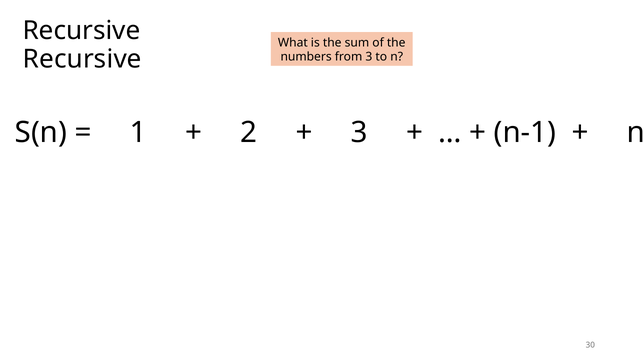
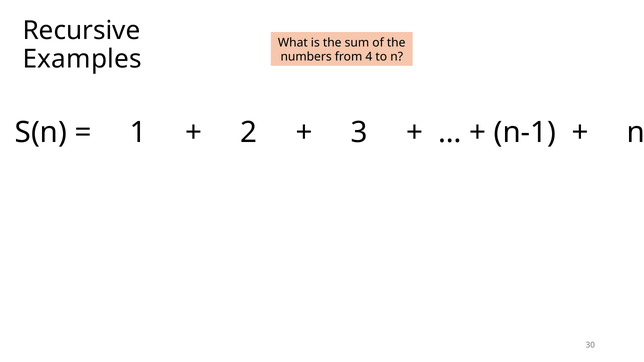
Recursive: Recursive -> Examples (82, 59)
from 3: 3 -> 4 (369, 57)
